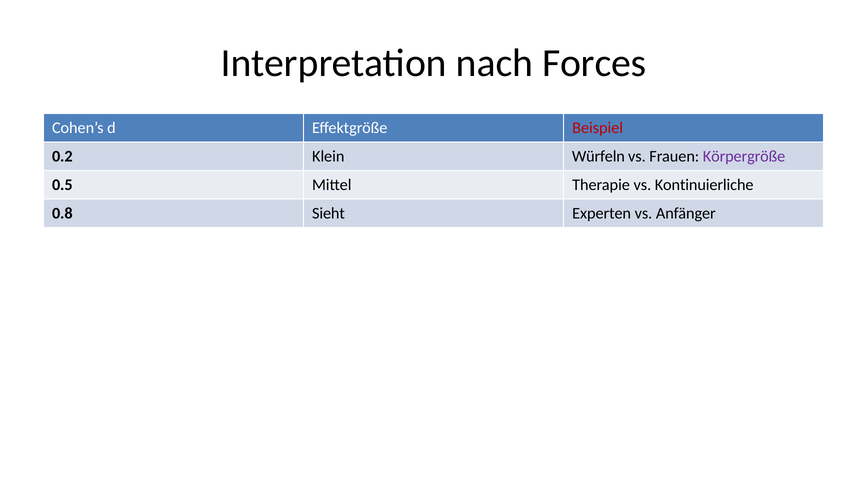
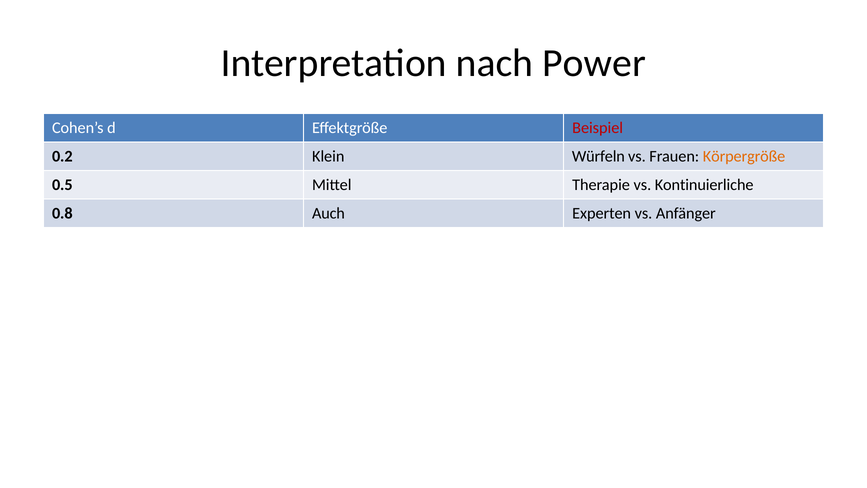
Forces: Forces -> Power (594, 63)
Körpergröße colour: purple -> orange (744, 156)
Sieht: Sieht -> Auch (328, 213)
